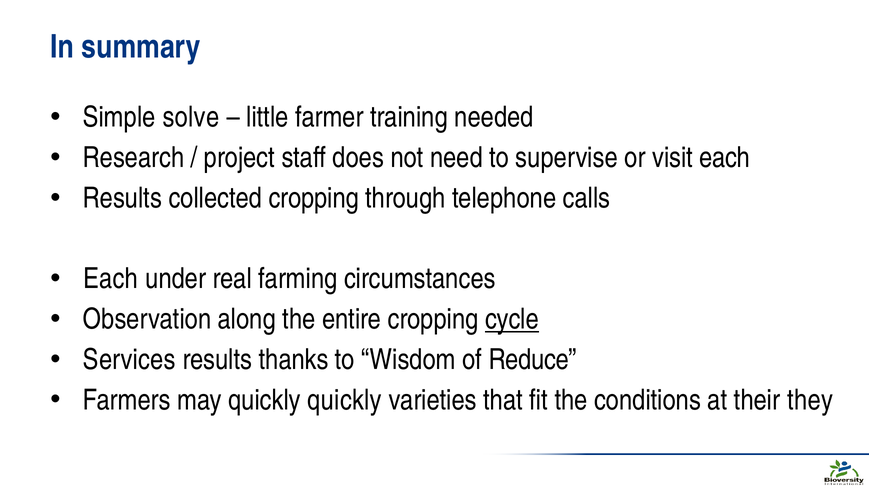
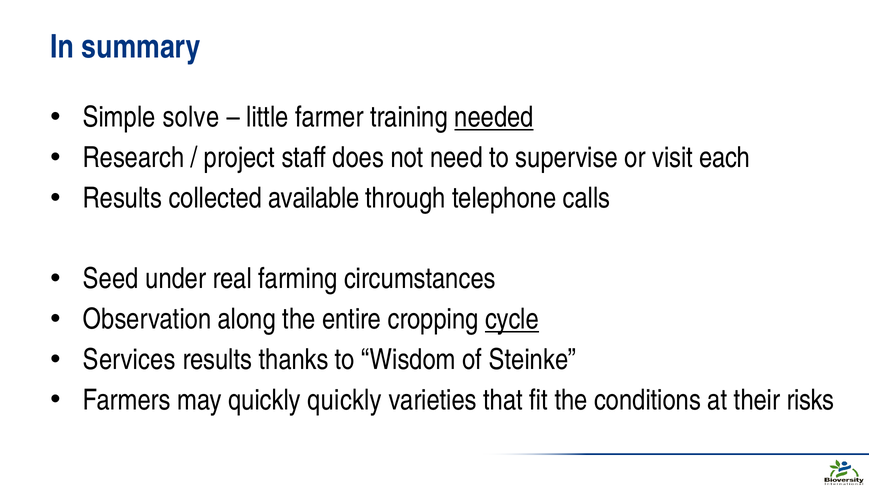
needed underline: none -> present (494, 117)
collected cropping: cropping -> available (314, 198)
Each: Each -> Seed (111, 279)
Reduce: Reduce -> Steinke (532, 359)
they: they -> risks (810, 400)
